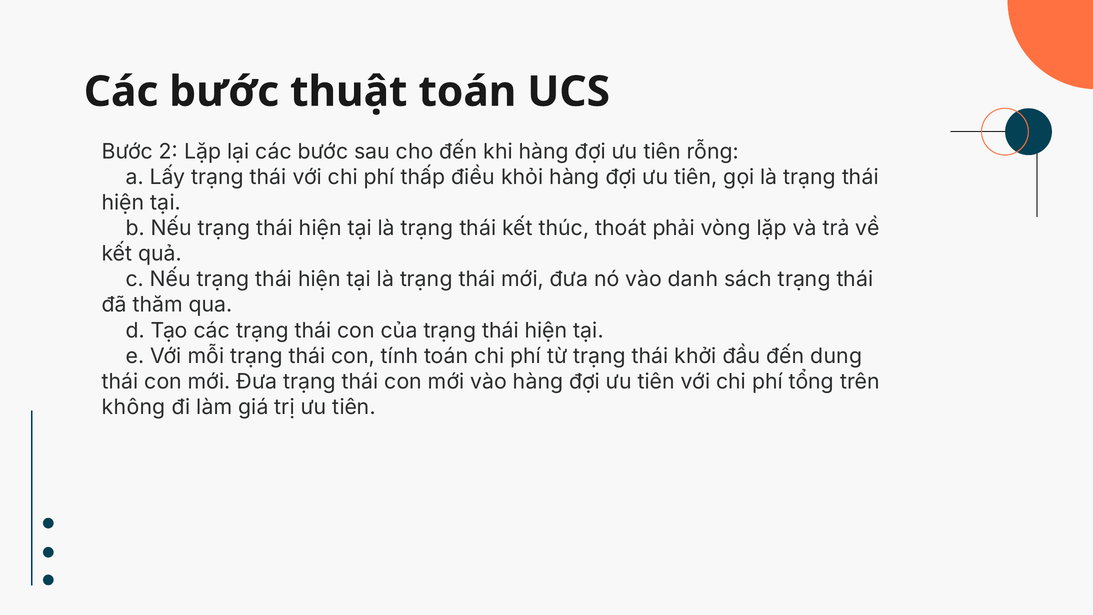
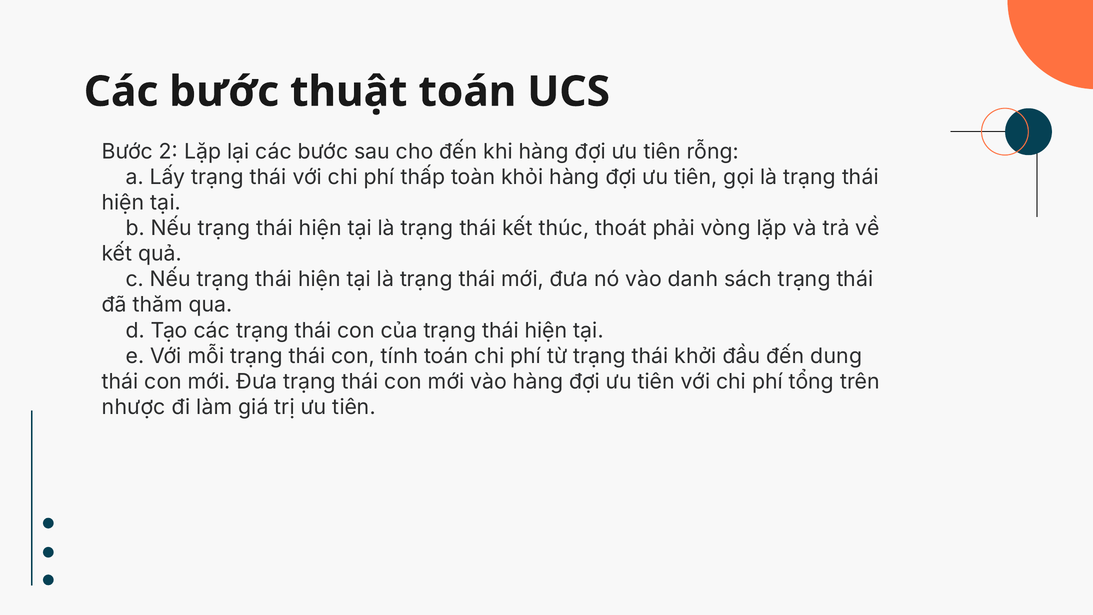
điều: điều -> toàn (473, 177)
không: không -> nhược (134, 407)
